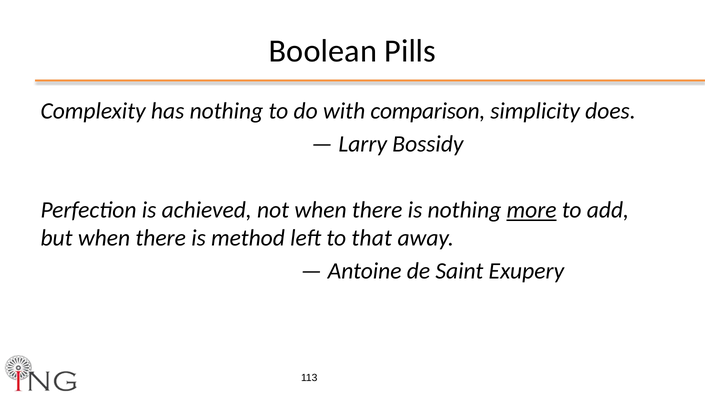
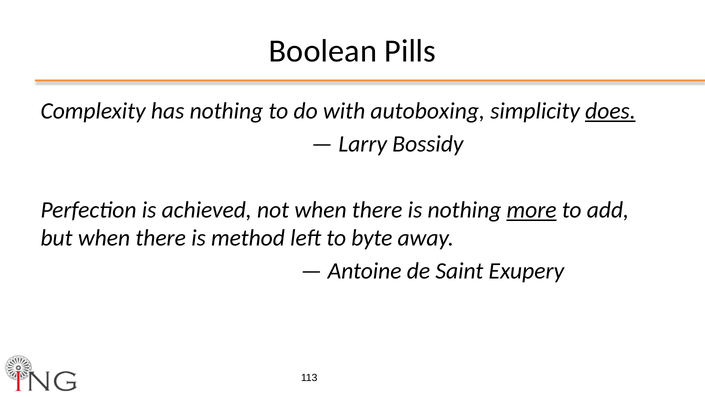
comparison: comparison -> autoboxing (428, 111)
does underline: none -> present (610, 111)
that: that -> byte (372, 238)
